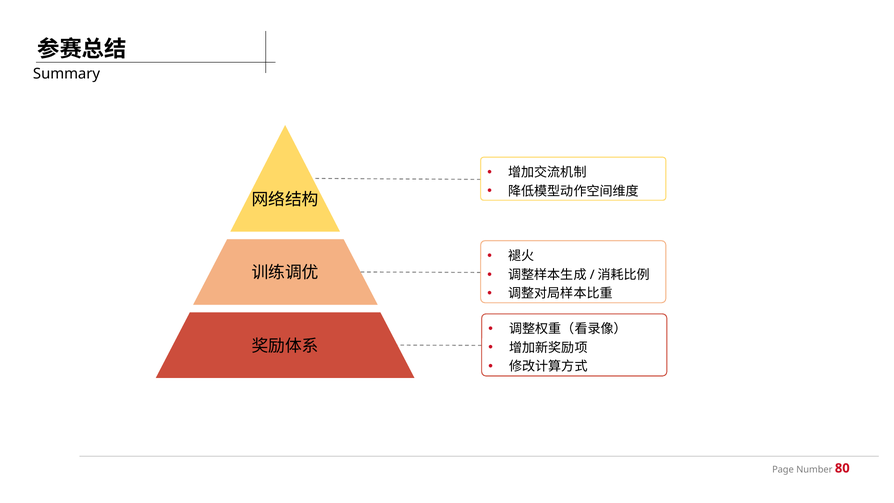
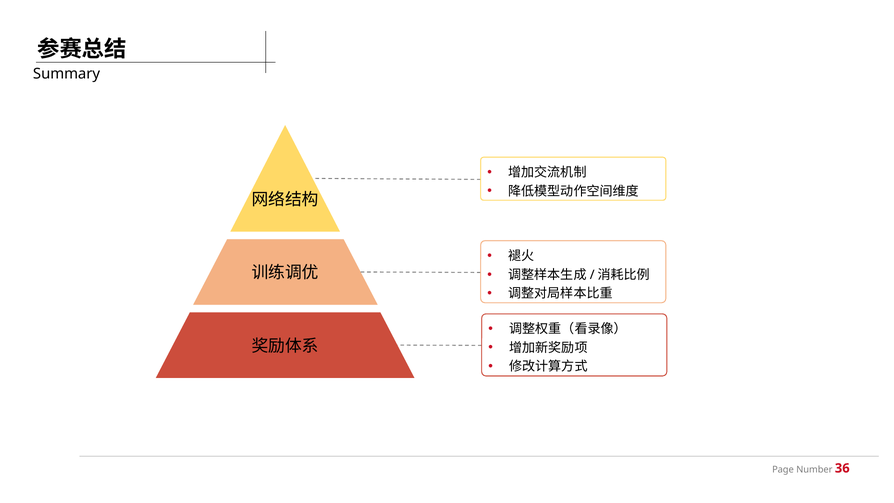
80: 80 -> 36 (842, 468)
